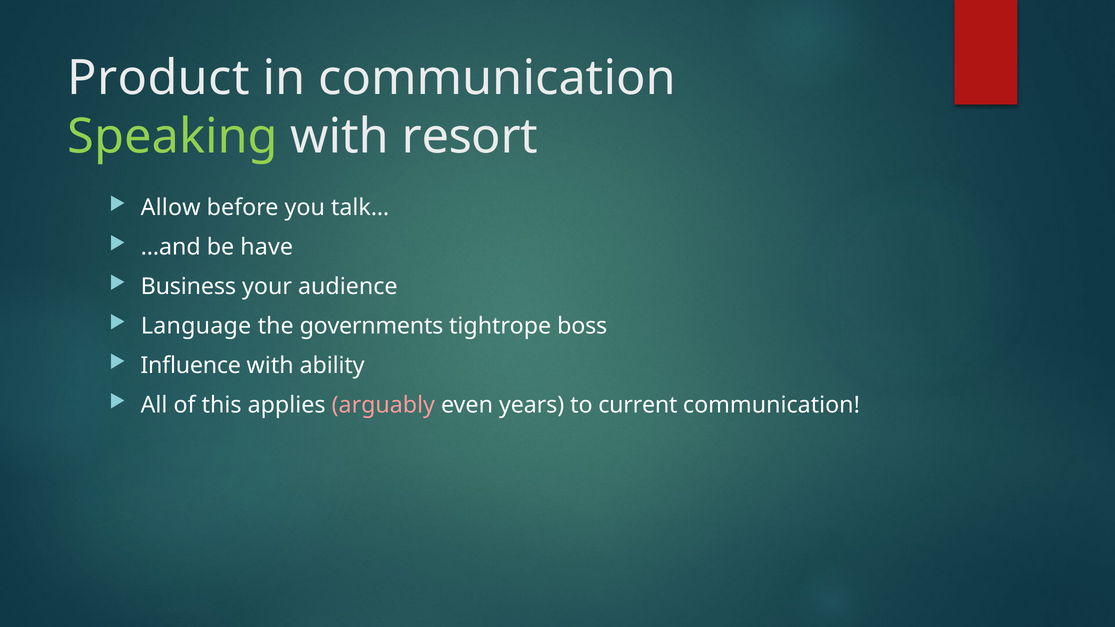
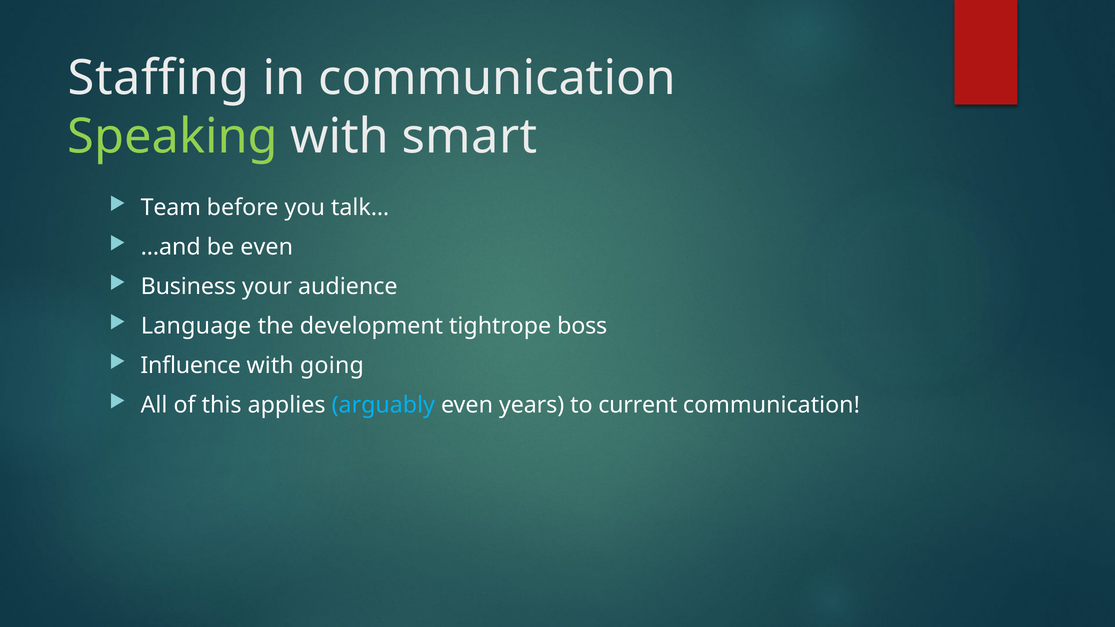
Product: Product -> Staffing (159, 78)
resort: resort -> smart (469, 137)
Allow: Allow -> Team (171, 208)
be have: have -> even (267, 247)
governments: governments -> development (371, 326)
ability: ability -> going (332, 366)
arguably colour: pink -> light blue (383, 405)
